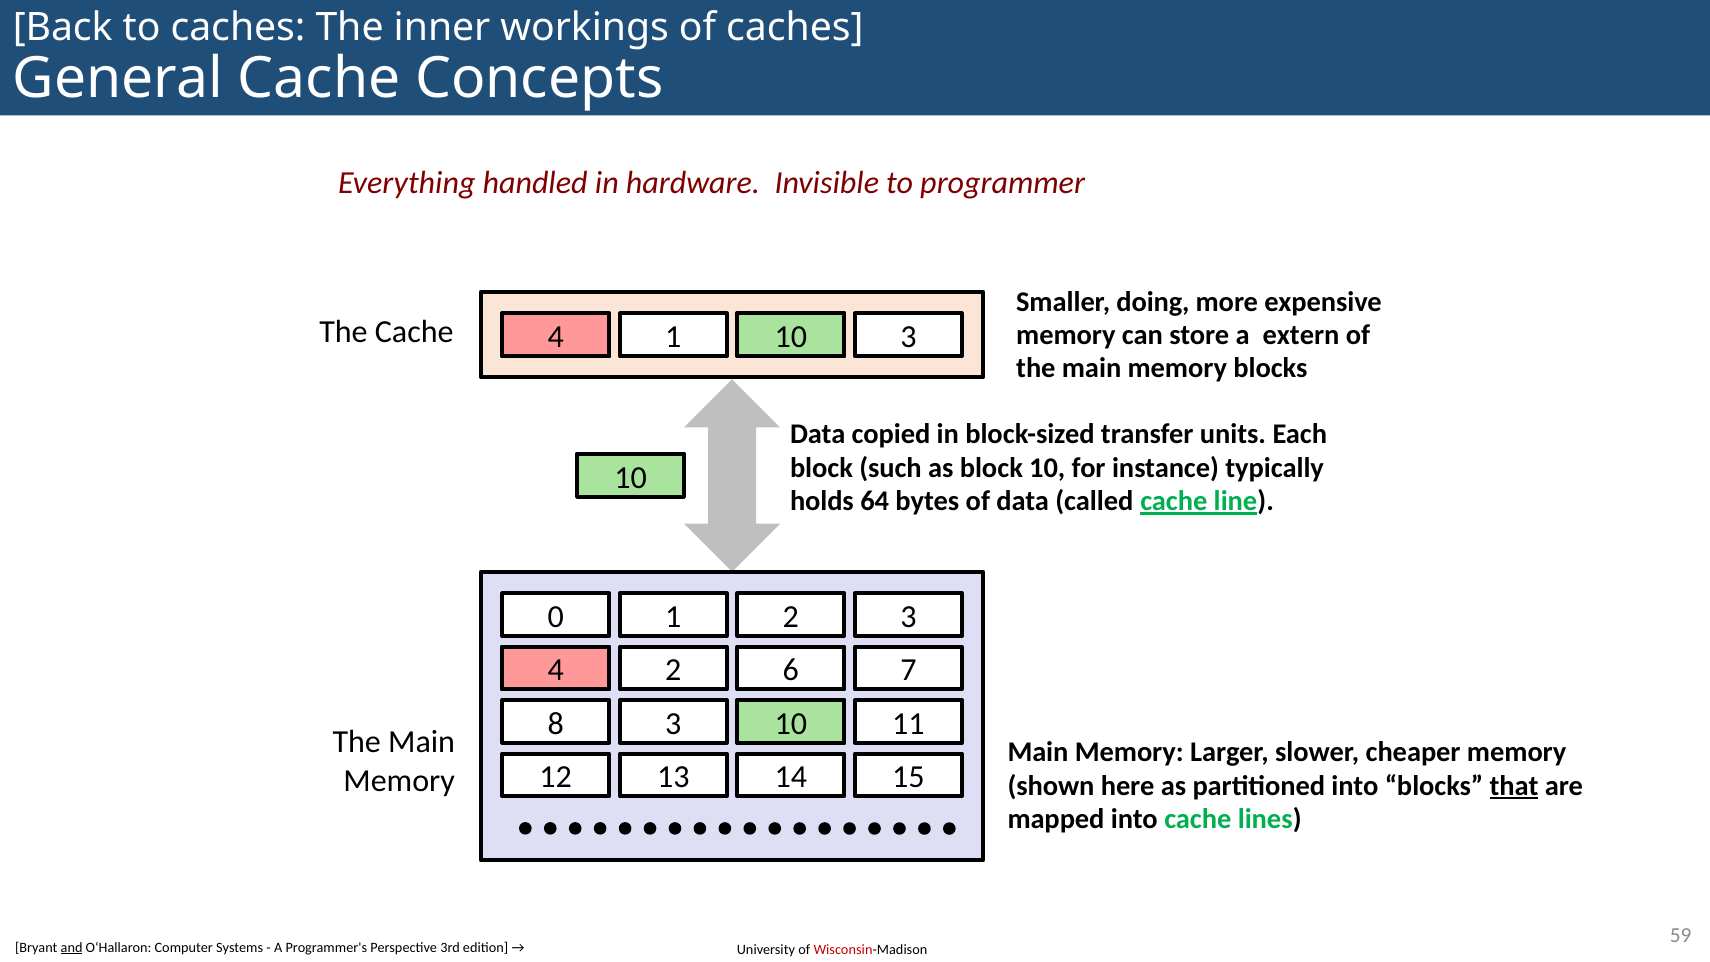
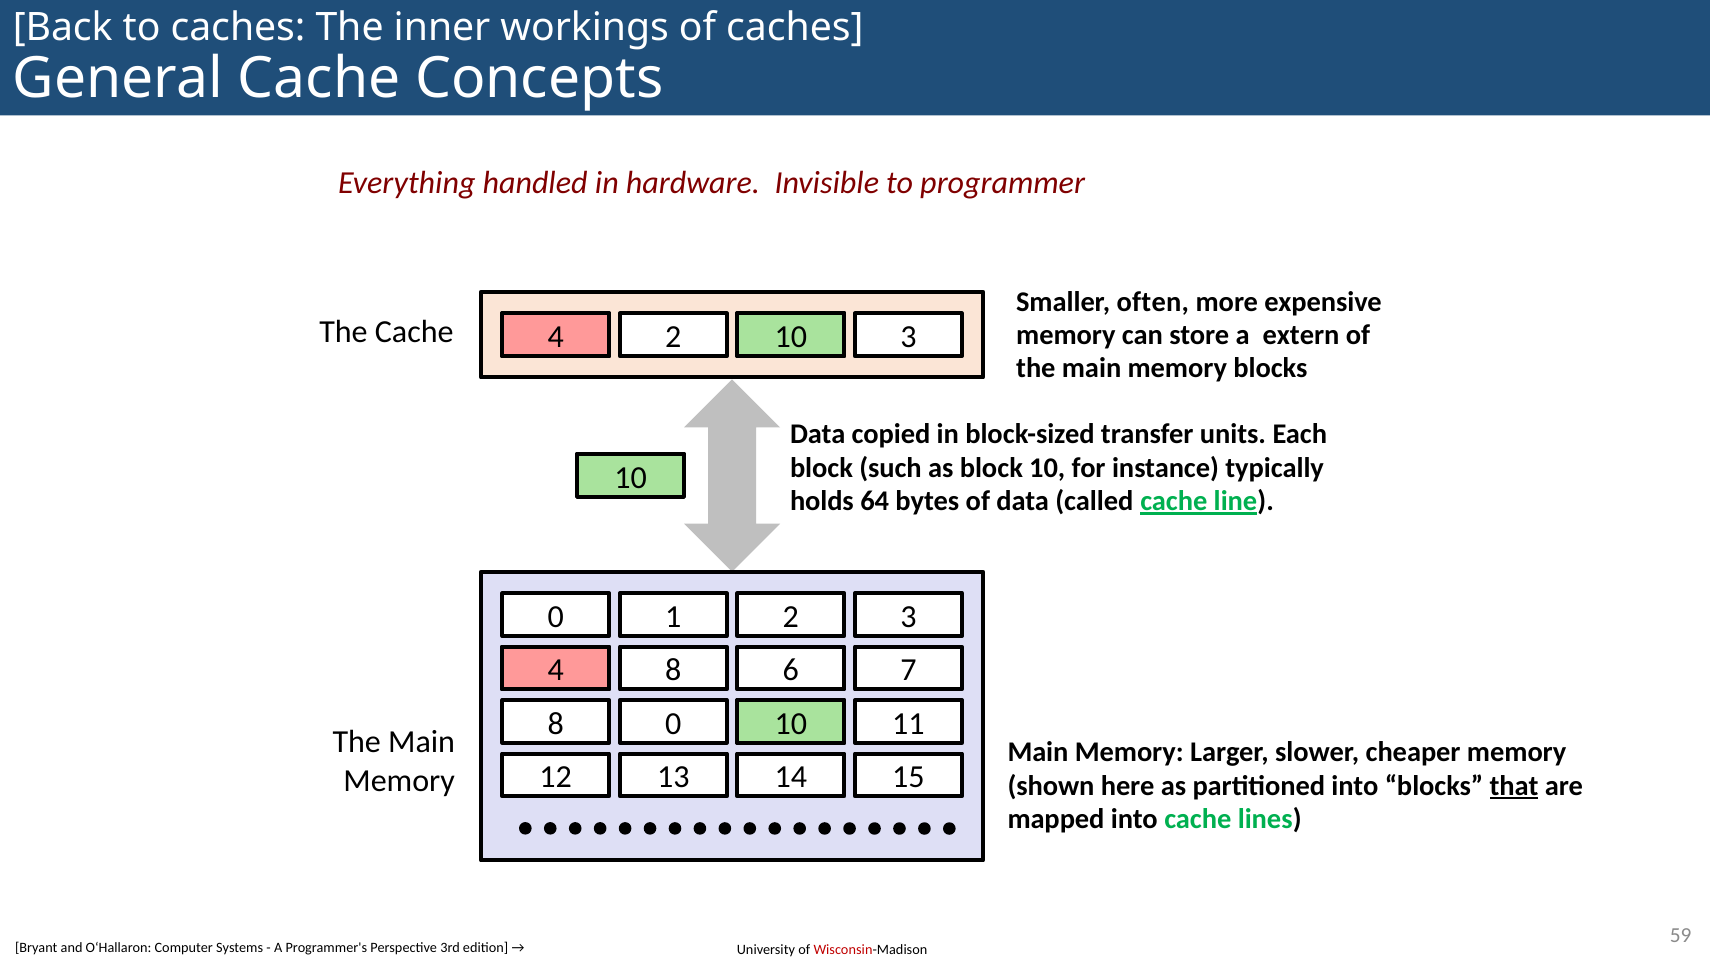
doing: doing -> often (1153, 302)
1: 1 -> 2 (673, 337)
2: 2 -> 8 (673, 670)
8 3: 3 -> 0 (673, 724)
and underline: present -> none (72, 947)
